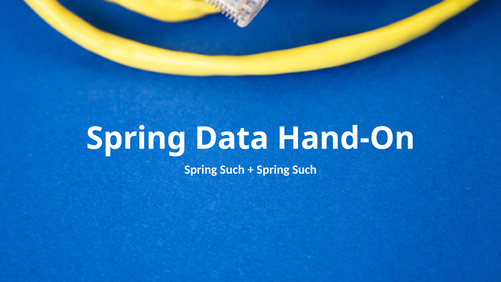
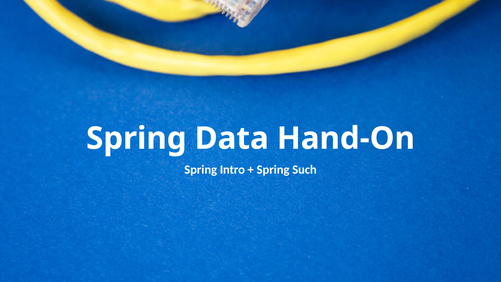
Such: Such -> Intro (232, 170)
